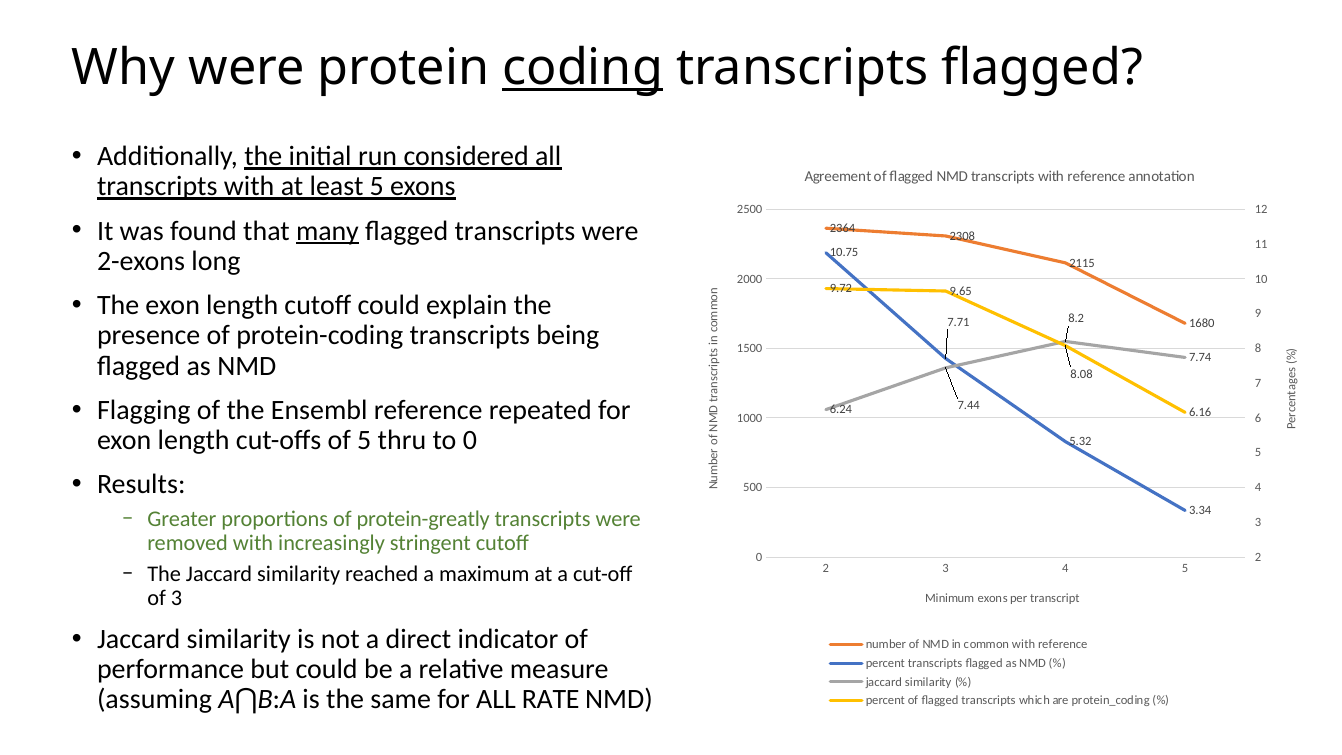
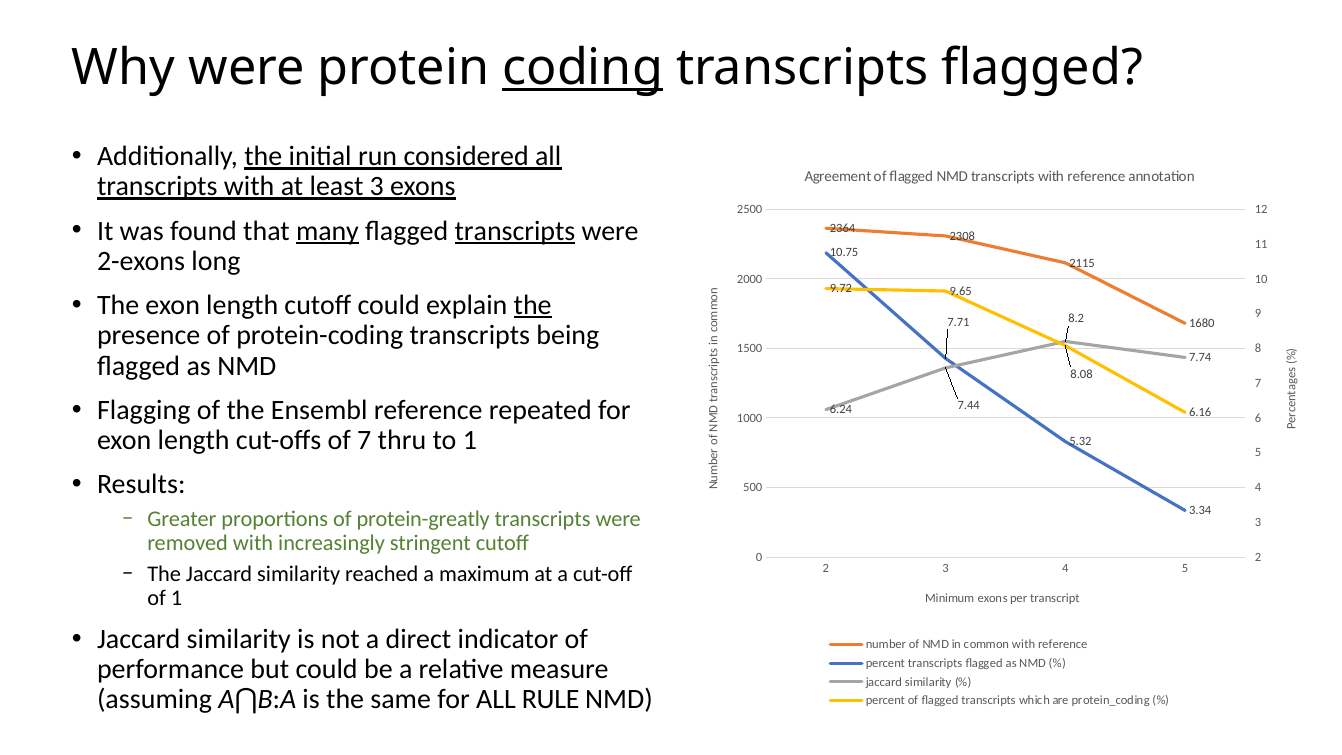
least 5: 5 -> 3 (377, 187)
transcripts underline: none -> present (515, 231)
the underline: none -> present (533, 305)
of 5: 5 -> 7 (364, 440)
to 0: 0 -> 1 (470, 440)
of 3: 3 -> 1 (176, 598)
RATE: RATE -> RULE (551, 699)
